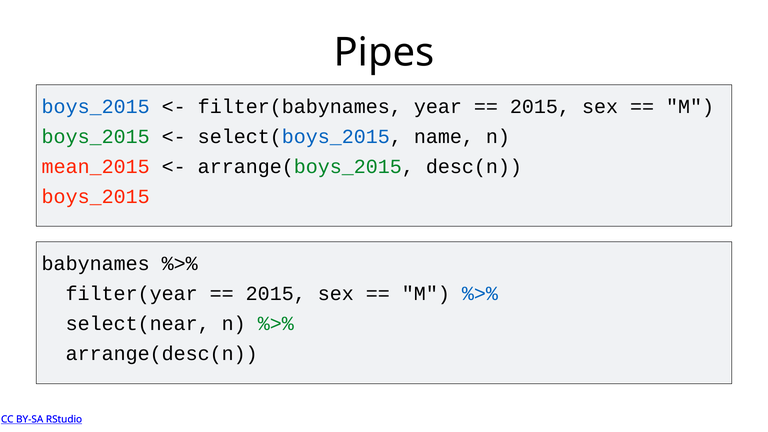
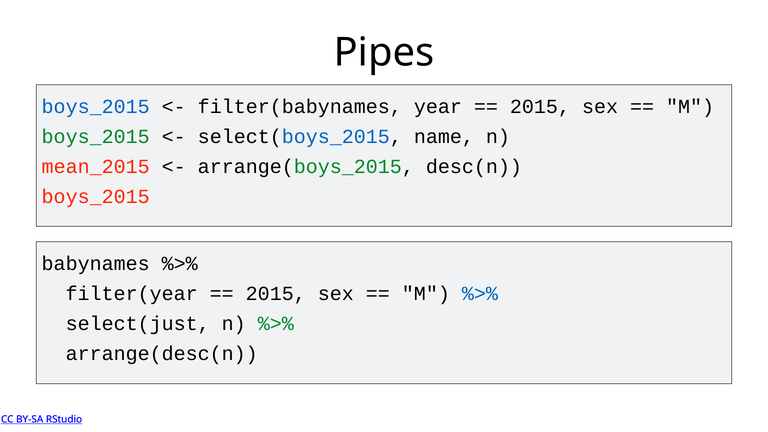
select(near: select(near -> select(just (138, 324)
